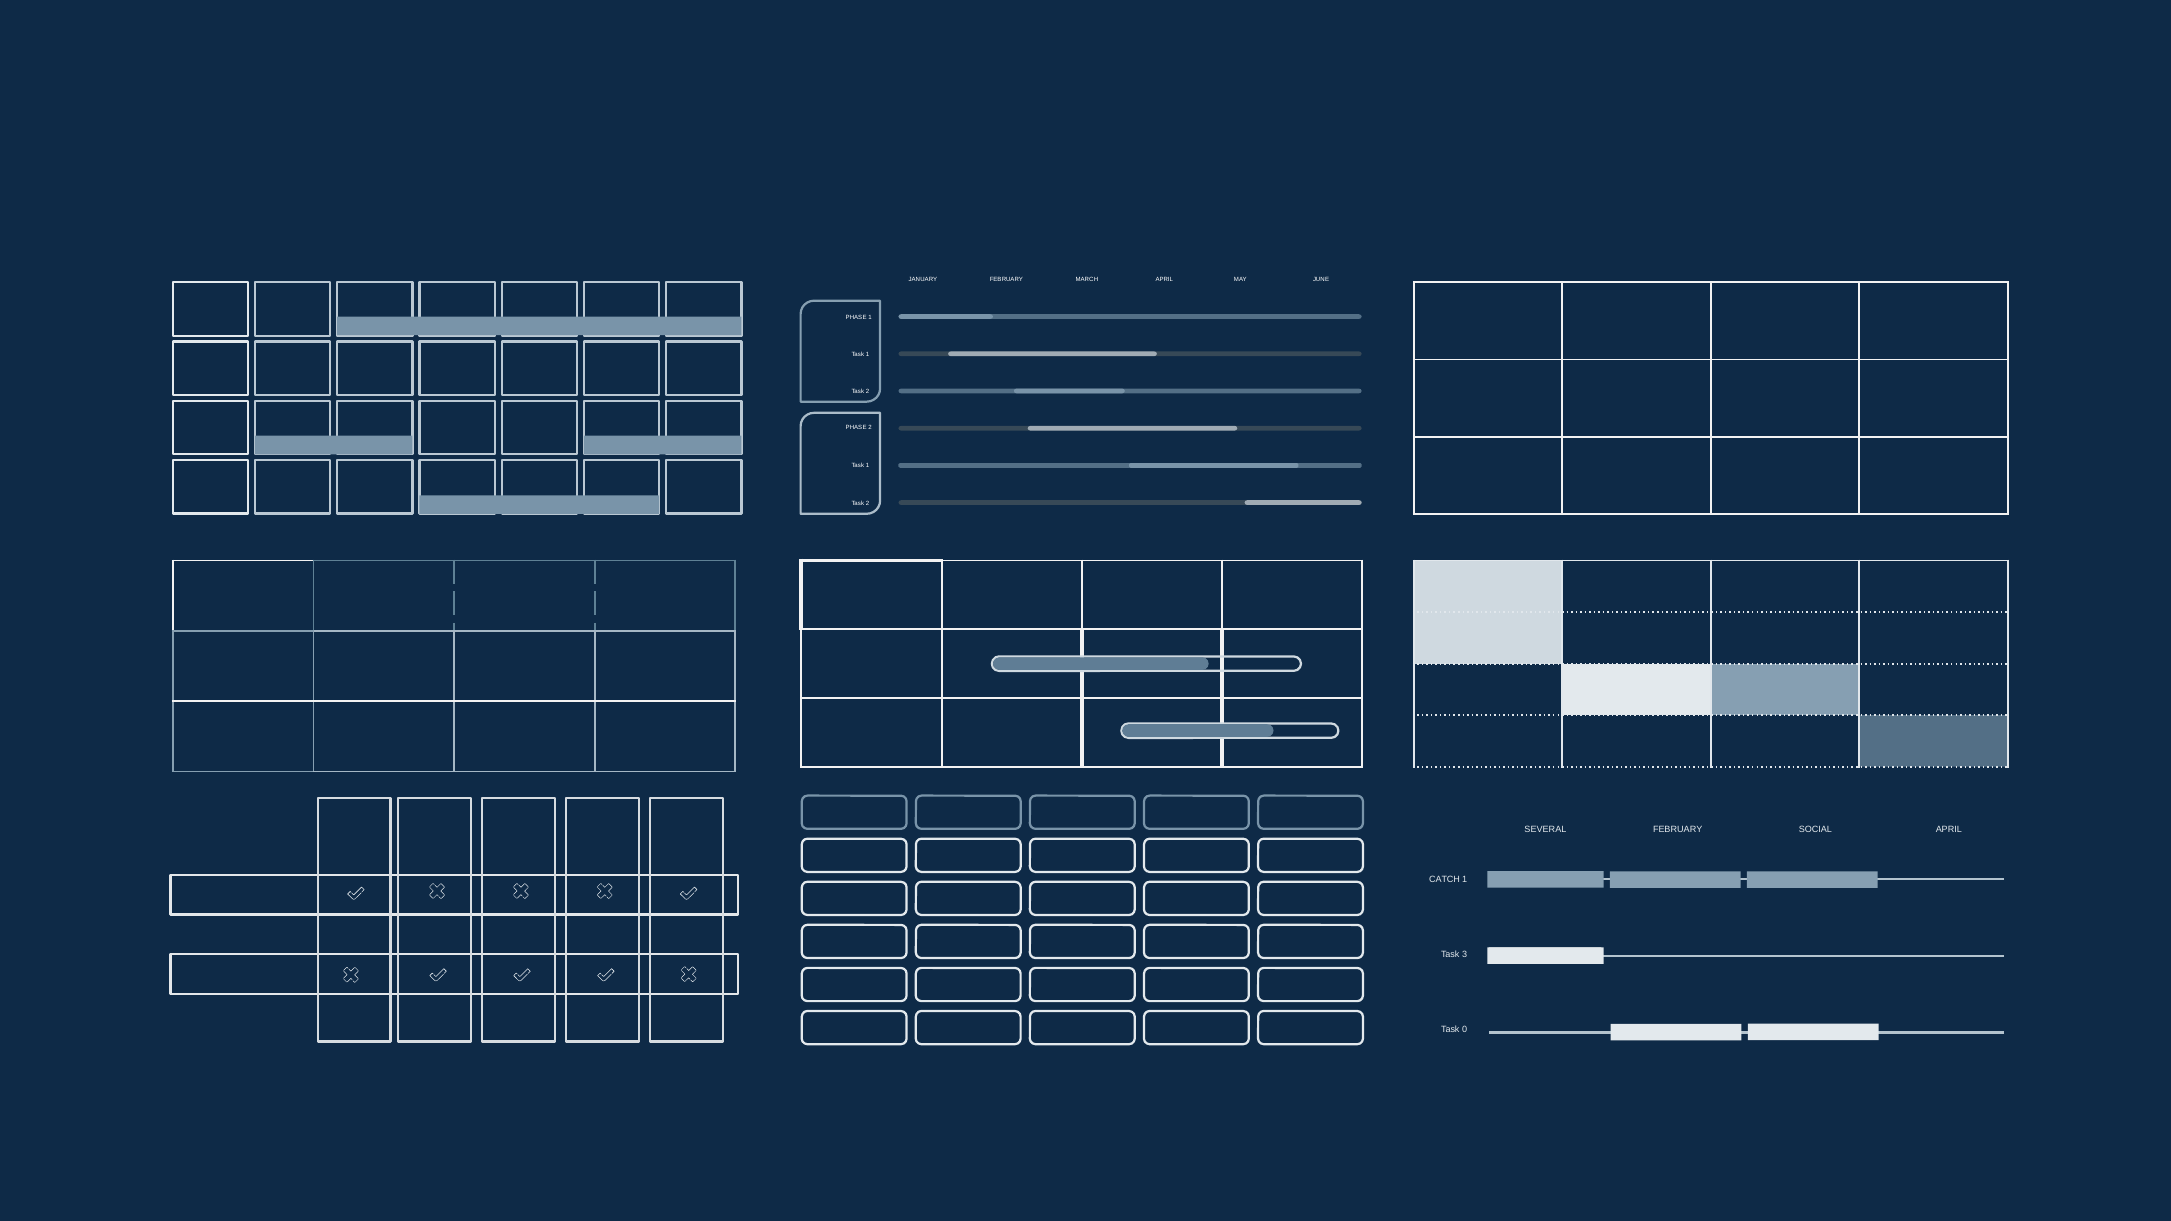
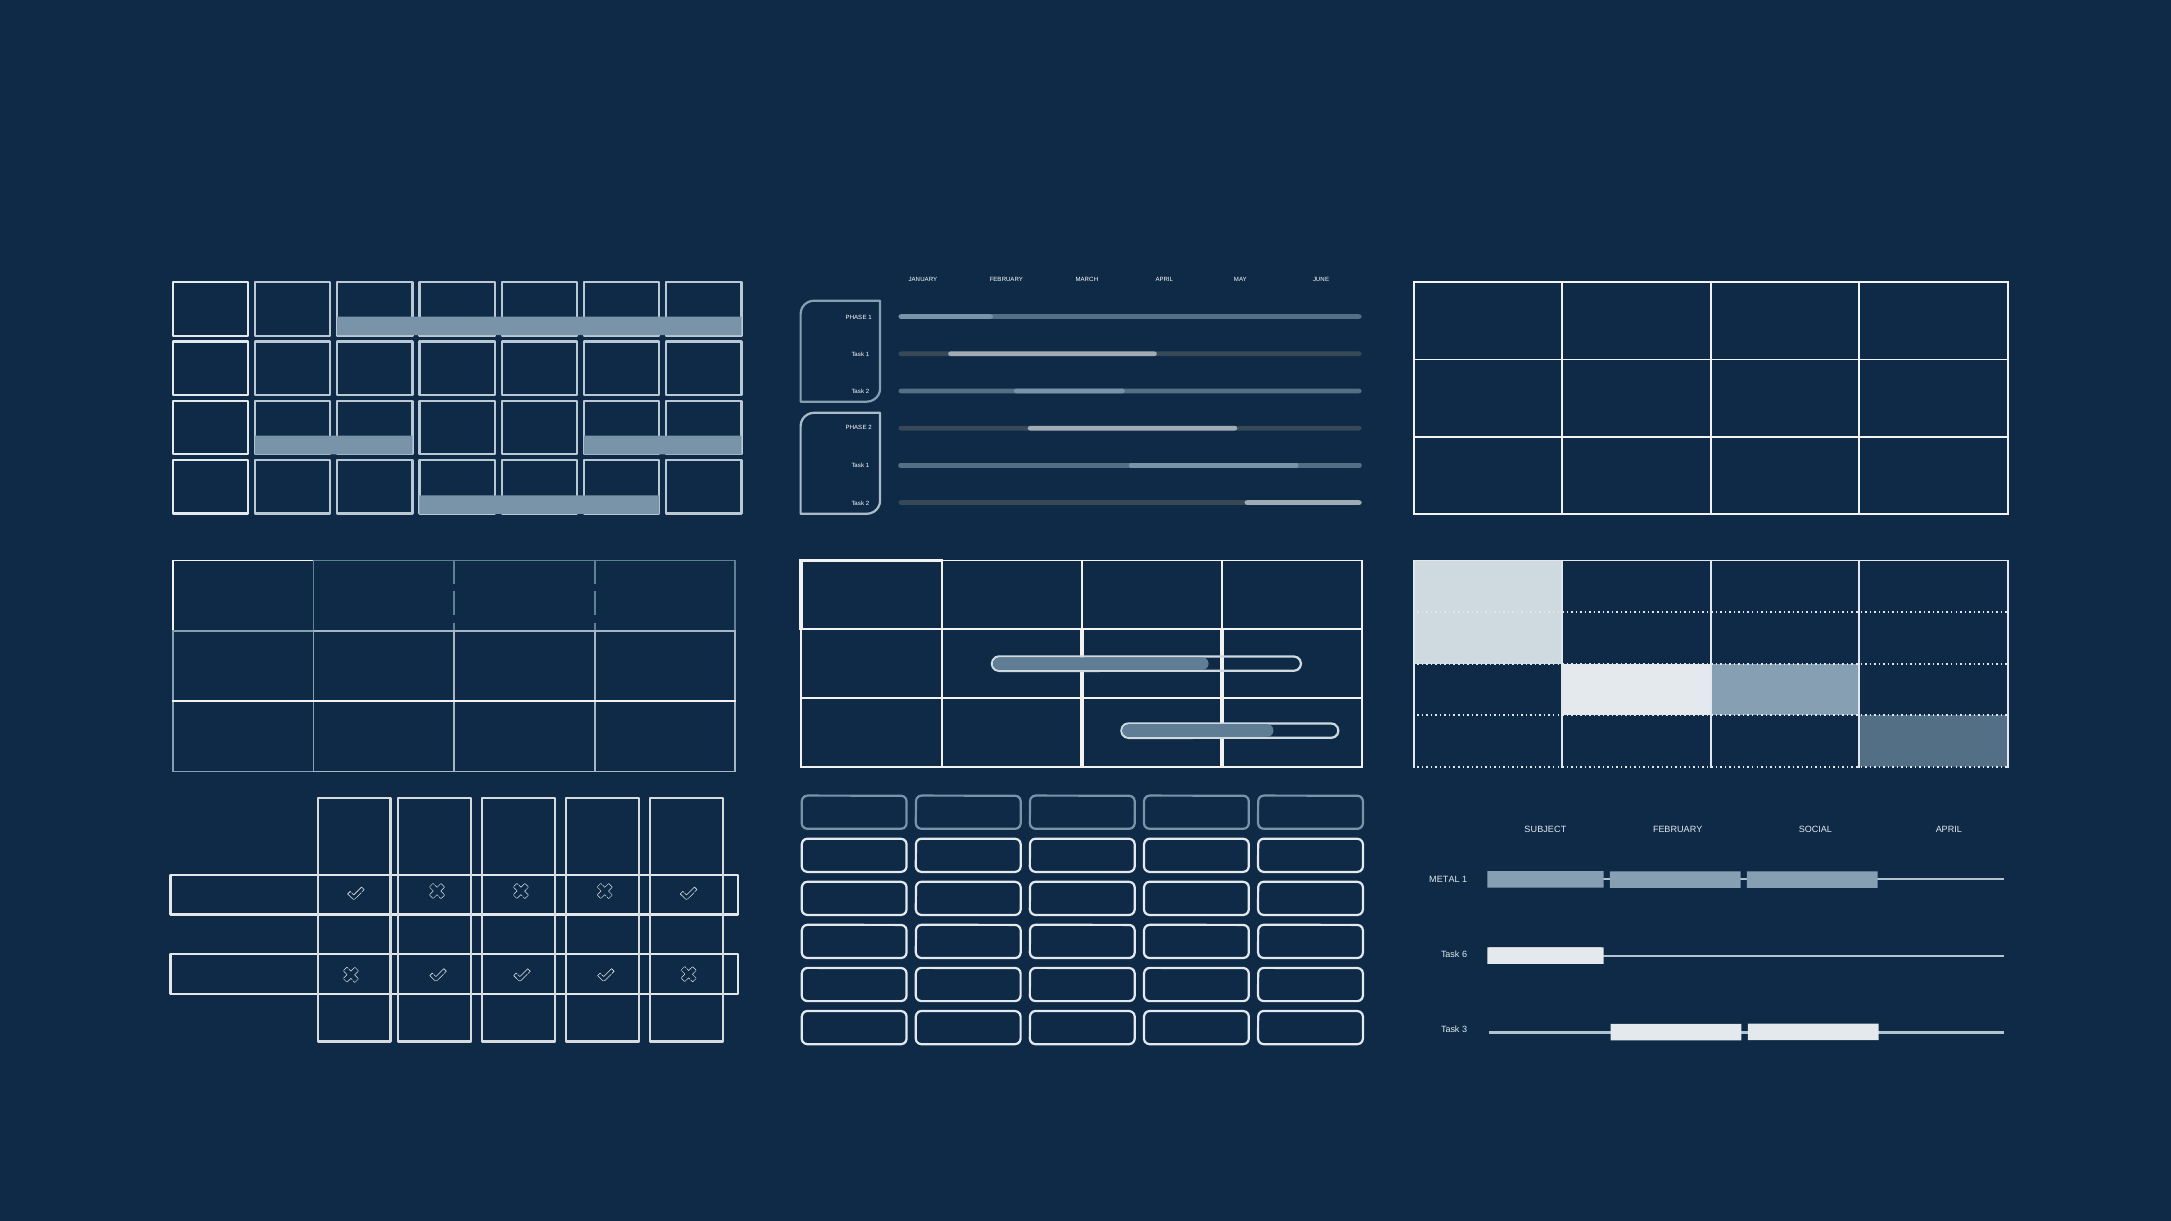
SEVERAL: SEVERAL -> SUBJECT (1545, 830)
CATCH: CATCH -> METAL (1444, 880)
3: 3 -> 6 (1465, 955)
0: 0 -> 3 (1465, 1030)
